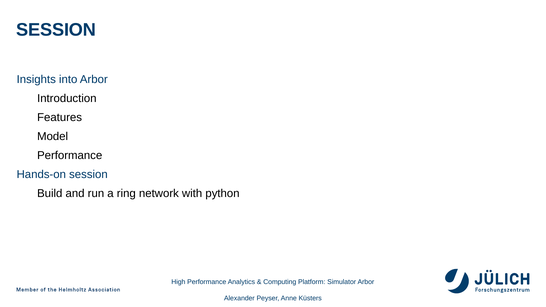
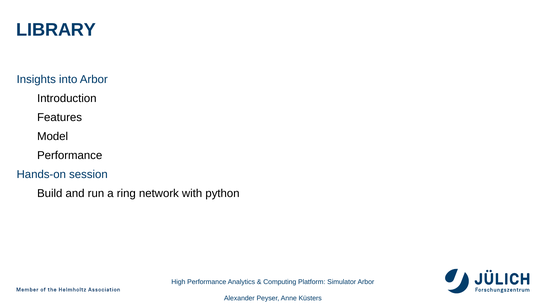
SESSION: SESSION -> LIBRARY (56, 30)
